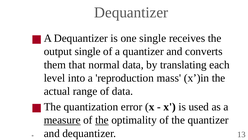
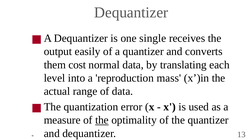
output single: single -> easily (88, 51)
that: that -> cost (77, 65)
measure underline: present -> none (62, 120)
